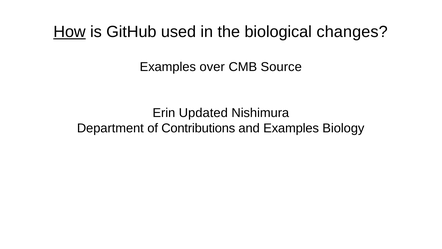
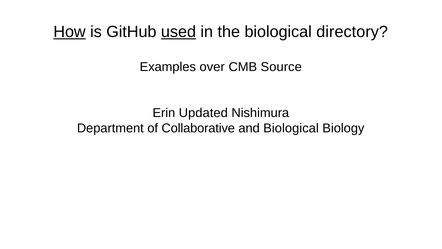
used underline: none -> present (178, 32)
changes: changes -> directory (352, 32)
Contributions: Contributions -> Collaborative (198, 128)
and Examples: Examples -> Biological (291, 128)
